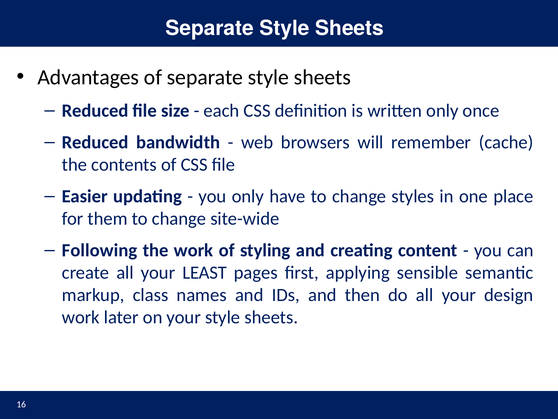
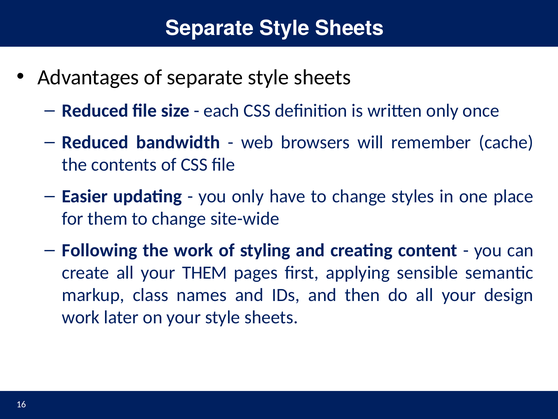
your LEAST: LEAST -> THEM (205, 272)
